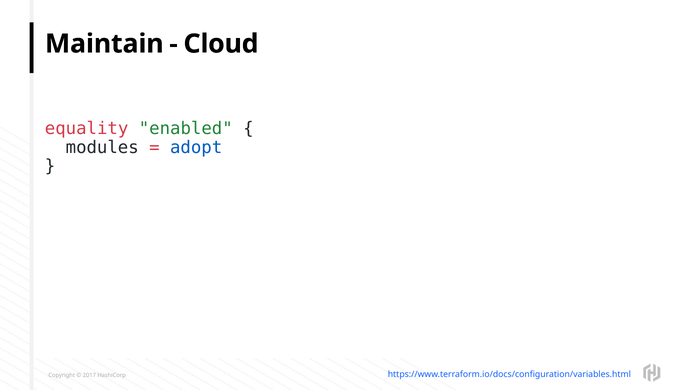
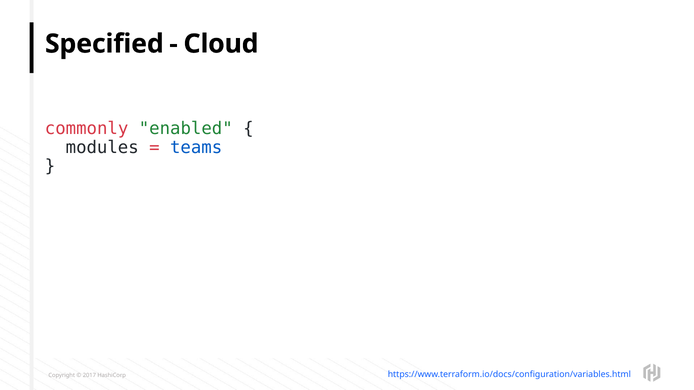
Maintain: Maintain -> Specified (104, 44)
equality: equality -> commonly (87, 129)
adopt: adopt -> teams (196, 148)
